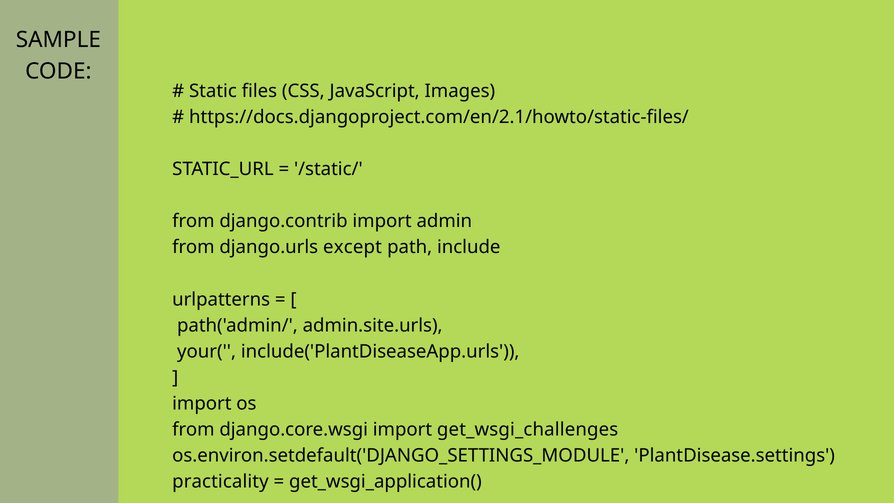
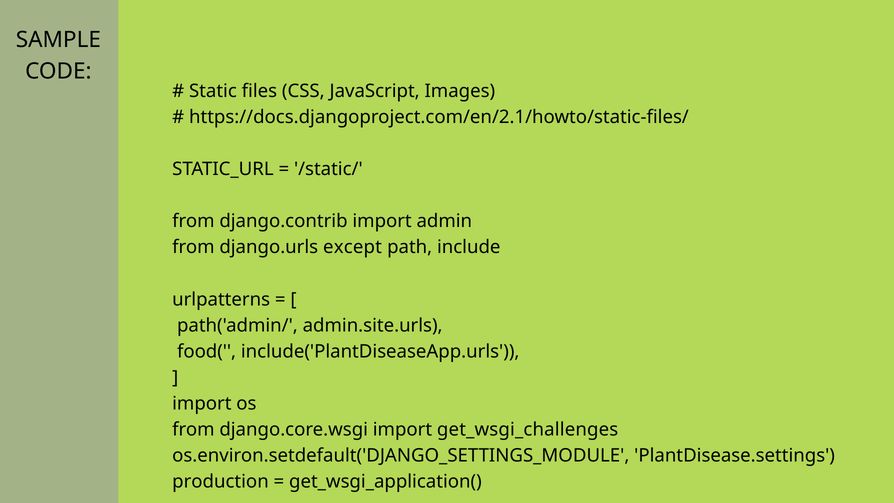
your(: your( -> food( (207, 351)
practicality: practicality -> production (220, 482)
